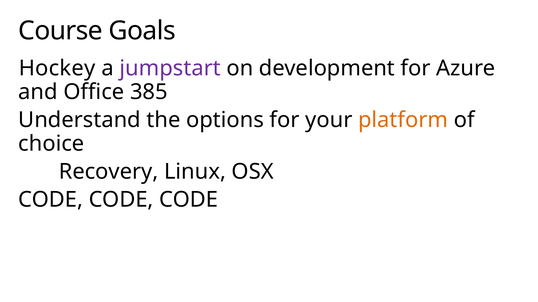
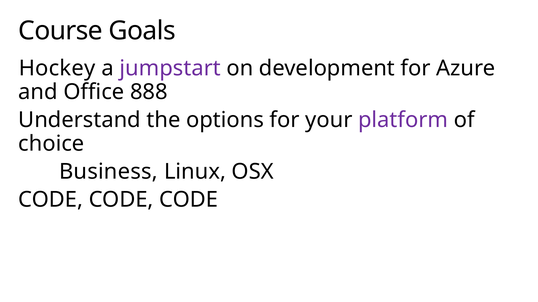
385: 385 -> 888 (149, 92)
platform colour: orange -> purple (403, 120)
Recovery: Recovery -> Business (108, 172)
